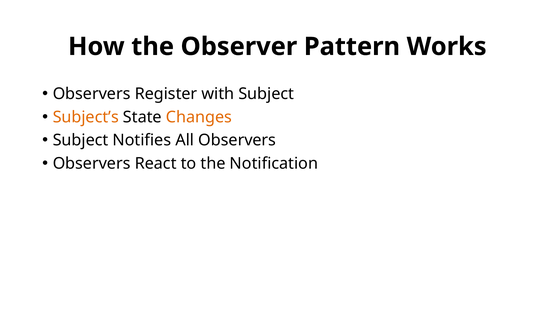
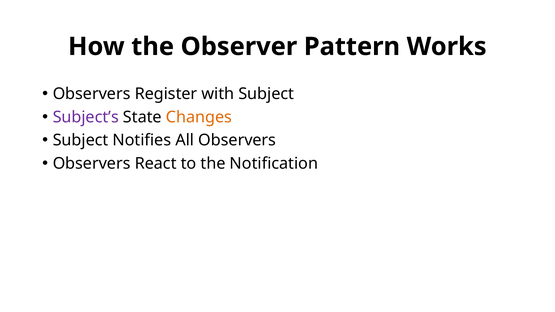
Subject’s colour: orange -> purple (86, 117)
